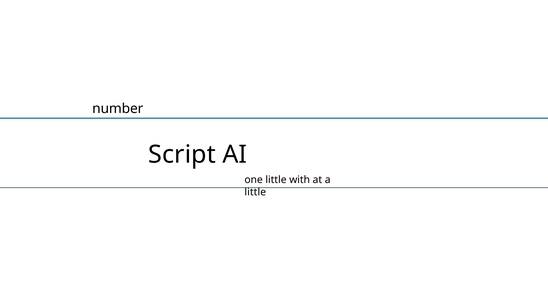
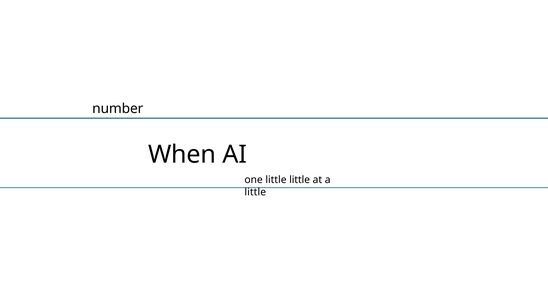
Script: Script -> When (182, 155)
little with: with -> little (300, 180)
